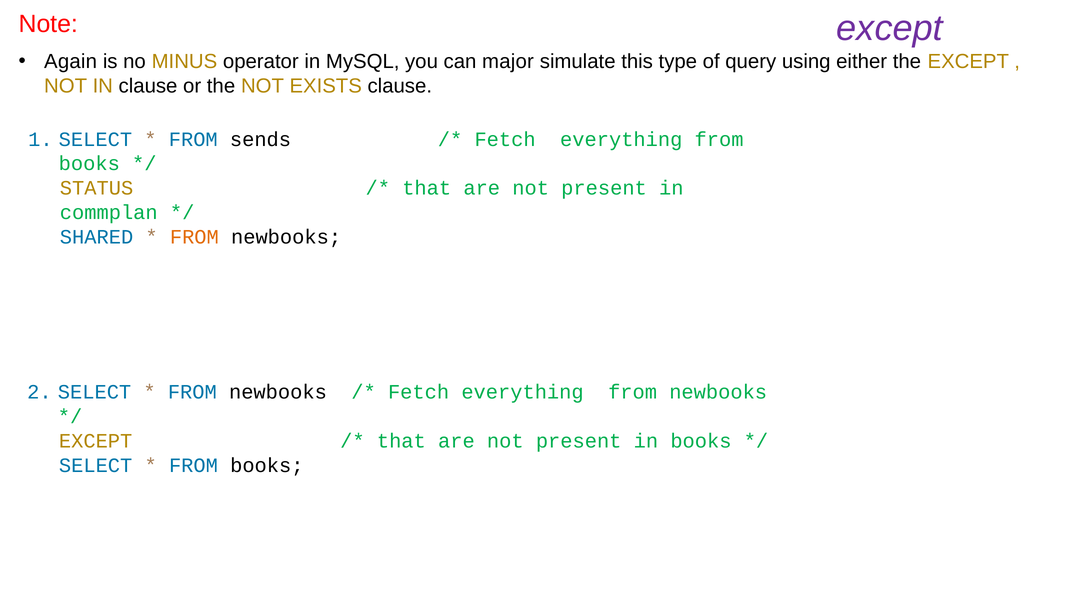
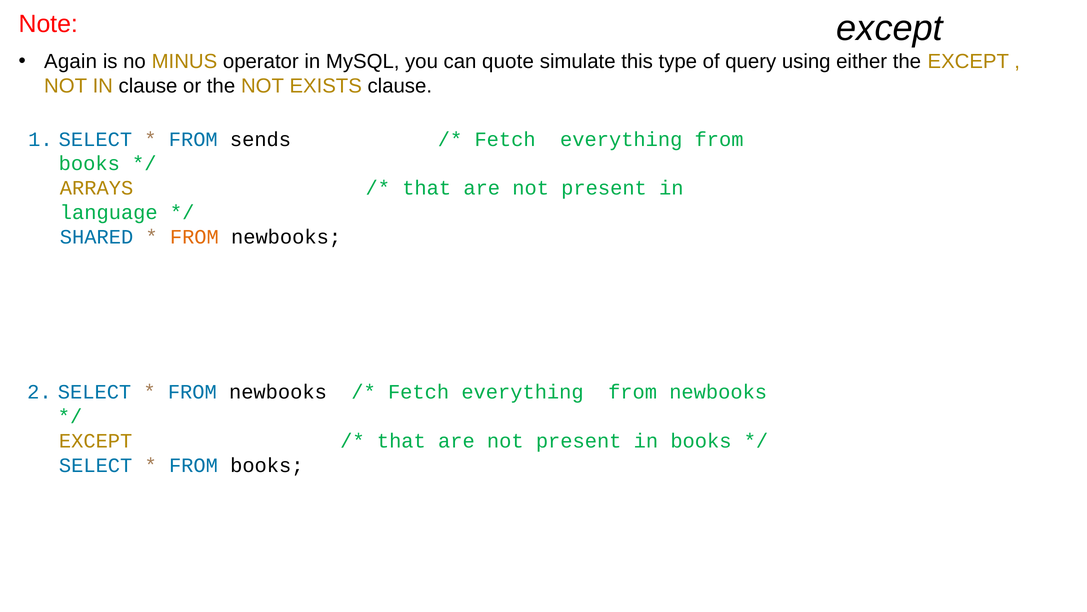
except colour: purple -> black (890, 28)
major: major -> quote (508, 62)
STATUS: STATUS -> ARRAYS (97, 188)
commplan: commplan -> language (109, 213)
